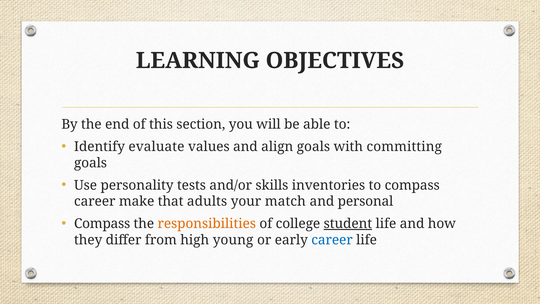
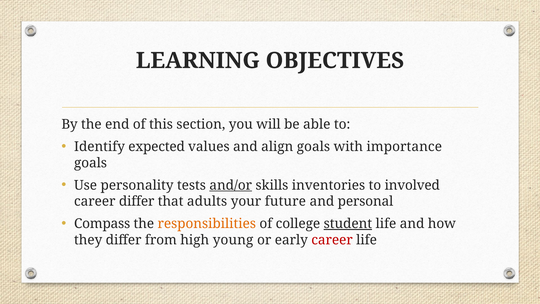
evaluate: evaluate -> expected (157, 147)
committing: committing -> importance (404, 147)
and/or underline: none -> present (231, 185)
to compass: compass -> involved (412, 185)
career make: make -> differ (137, 201)
match: match -> future (285, 201)
career colour: blue -> red (332, 240)
